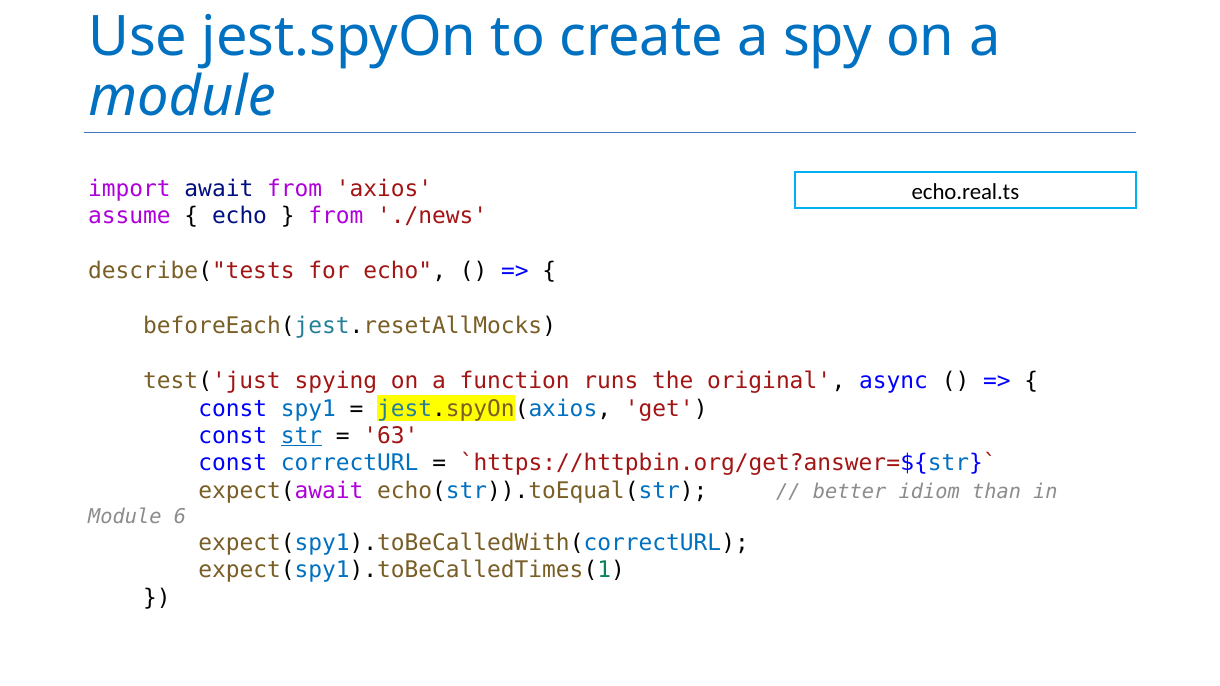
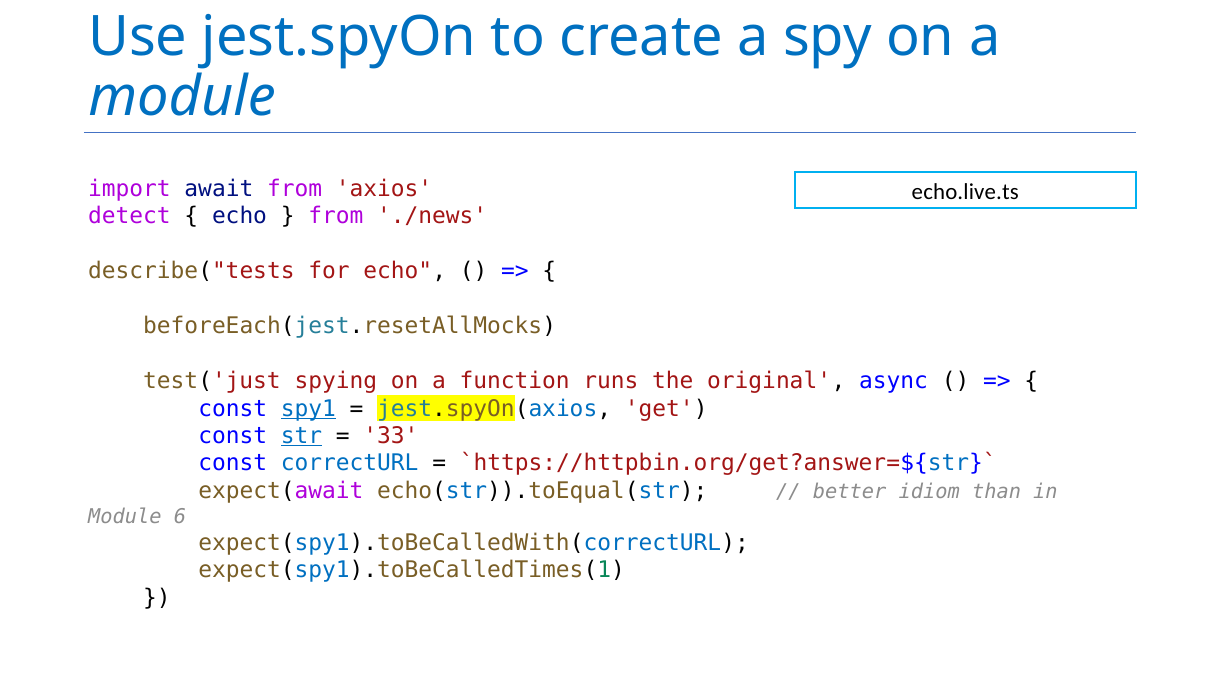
echo.real.ts: echo.real.ts -> echo.live.ts (965, 192)
assume: assume -> detect (129, 217)
spy1 underline: none -> present (308, 409)
63: 63 -> 33 (391, 436)
